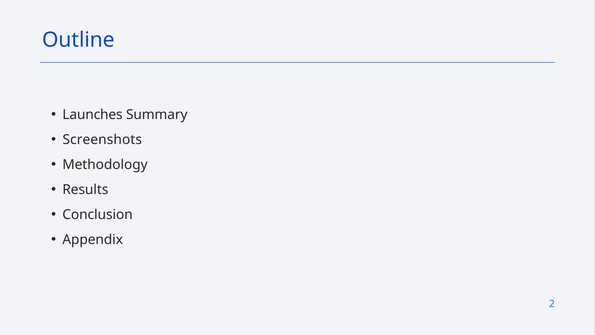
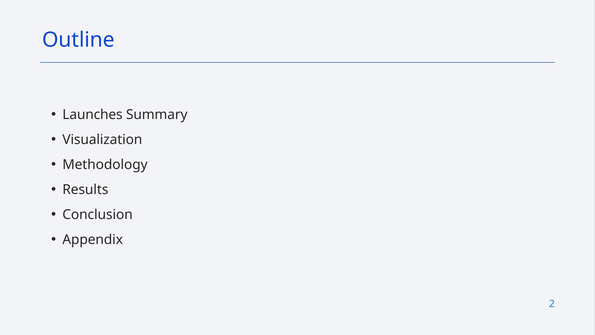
Screenshots: Screenshots -> Visualization (102, 139)
